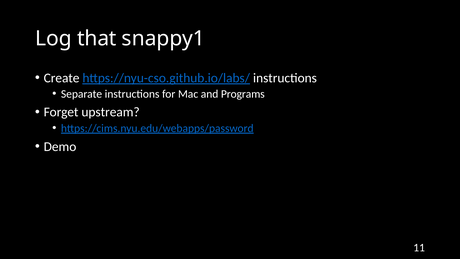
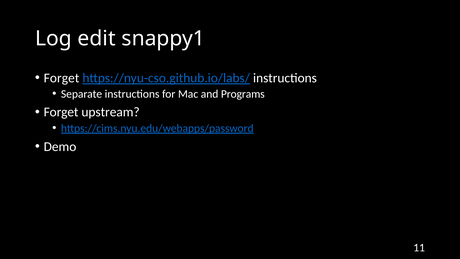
that: that -> edit (97, 39)
Create: Create -> Forget (62, 78)
